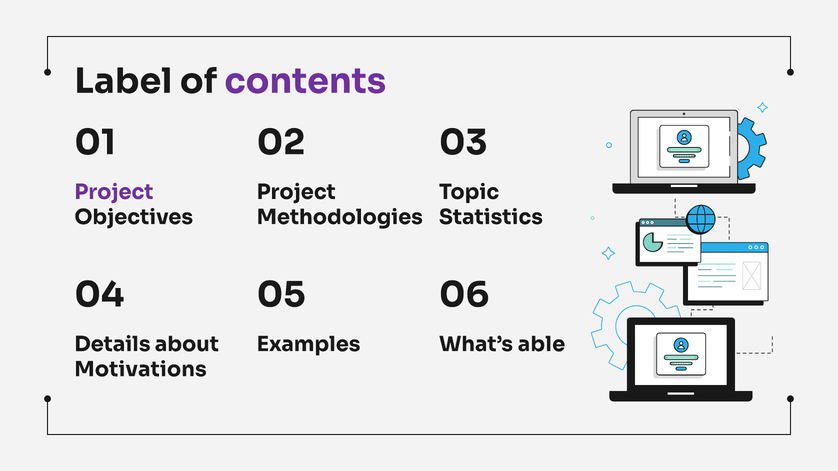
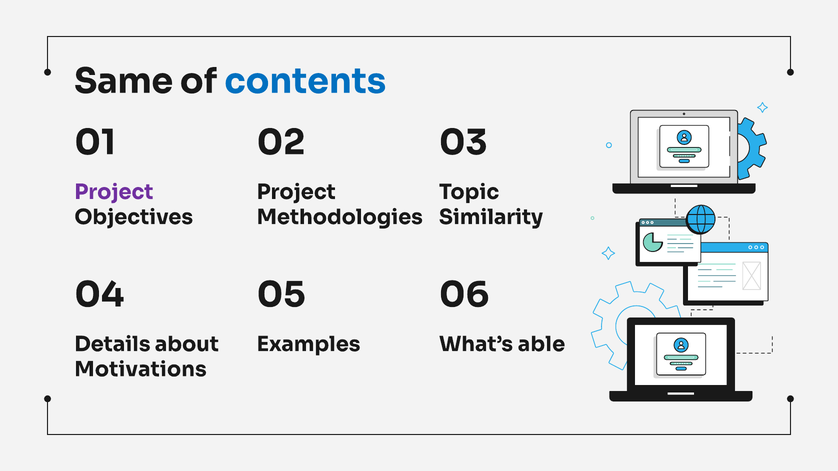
Label: Label -> Same (124, 81)
contents colour: purple -> blue (305, 81)
Statistics: Statistics -> Similarity (491, 217)
